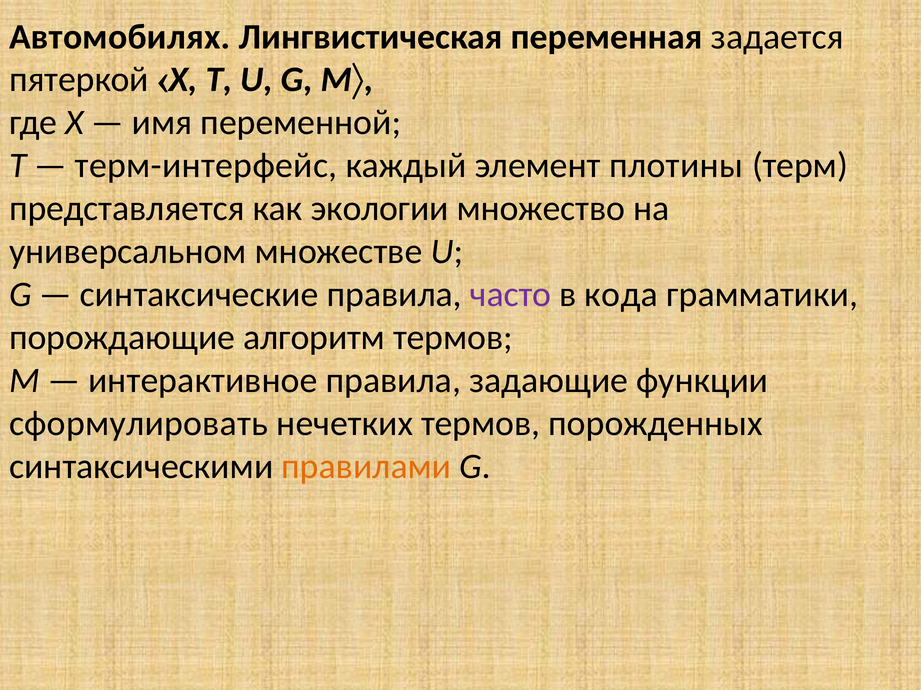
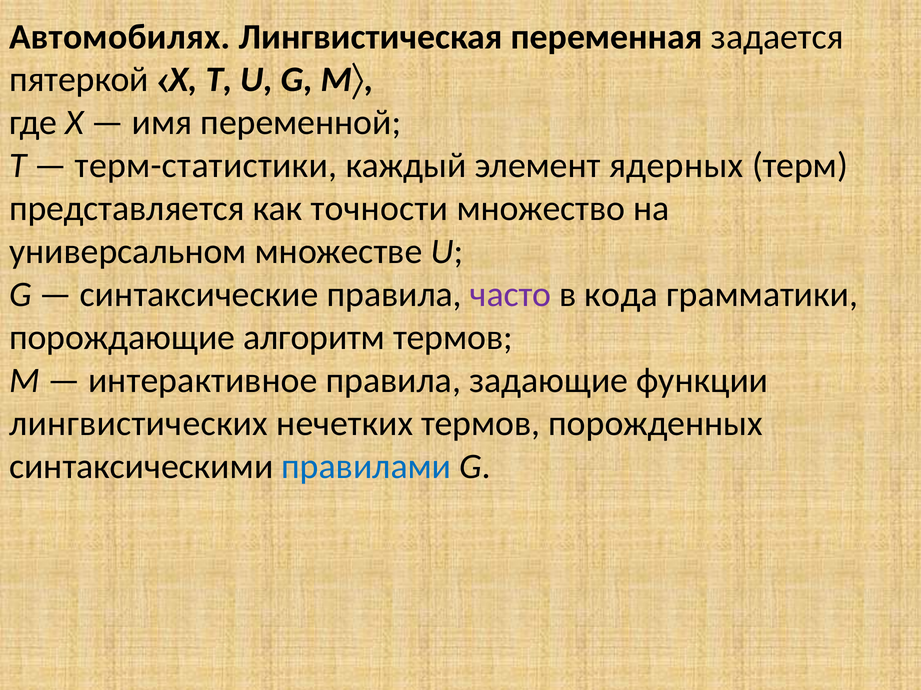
терм-интерфейс: терм-интерфейс -> терм-статистики (206, 166)
плотины: плотины -> ядерных (676, 166)
экологии: экологии -> точности (379, 209)
сформулировать: сформулировать -> лингвистических (139, 424)
правилами colour: orange -> blue (366, 467)
